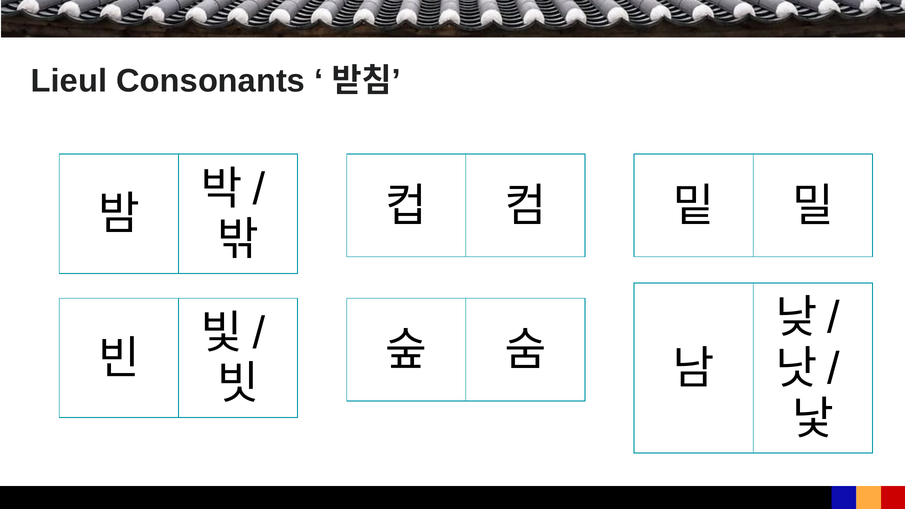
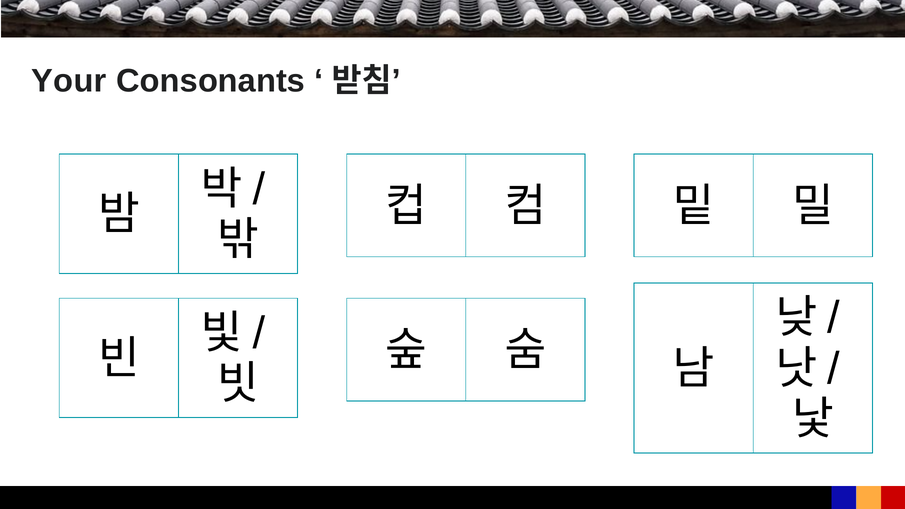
Lieul: Lieul -> Your (69, 81)
